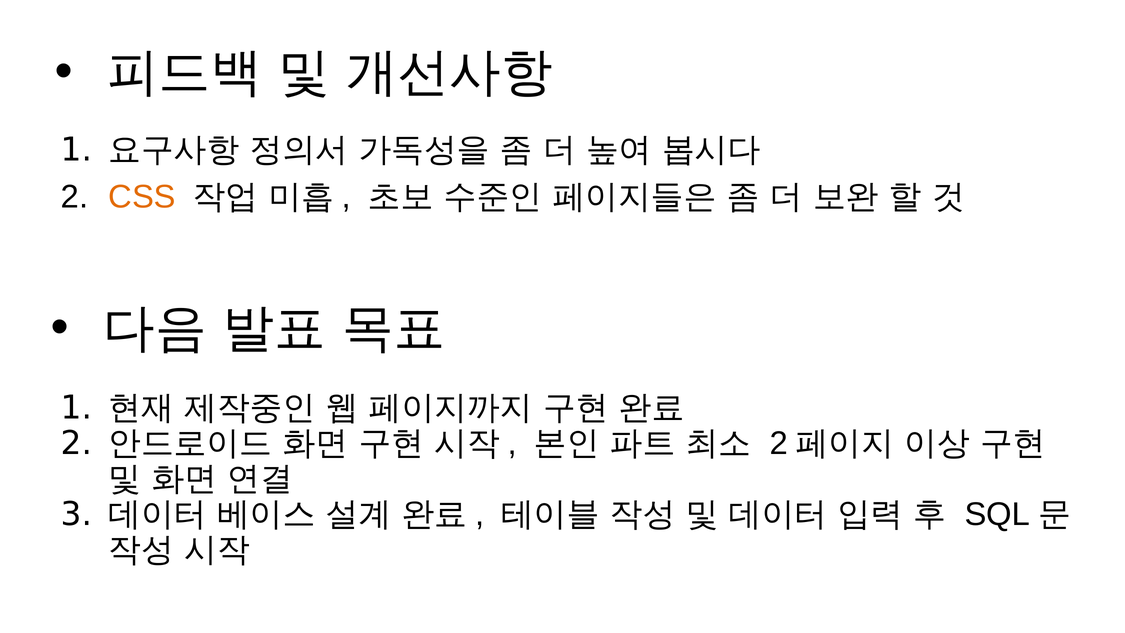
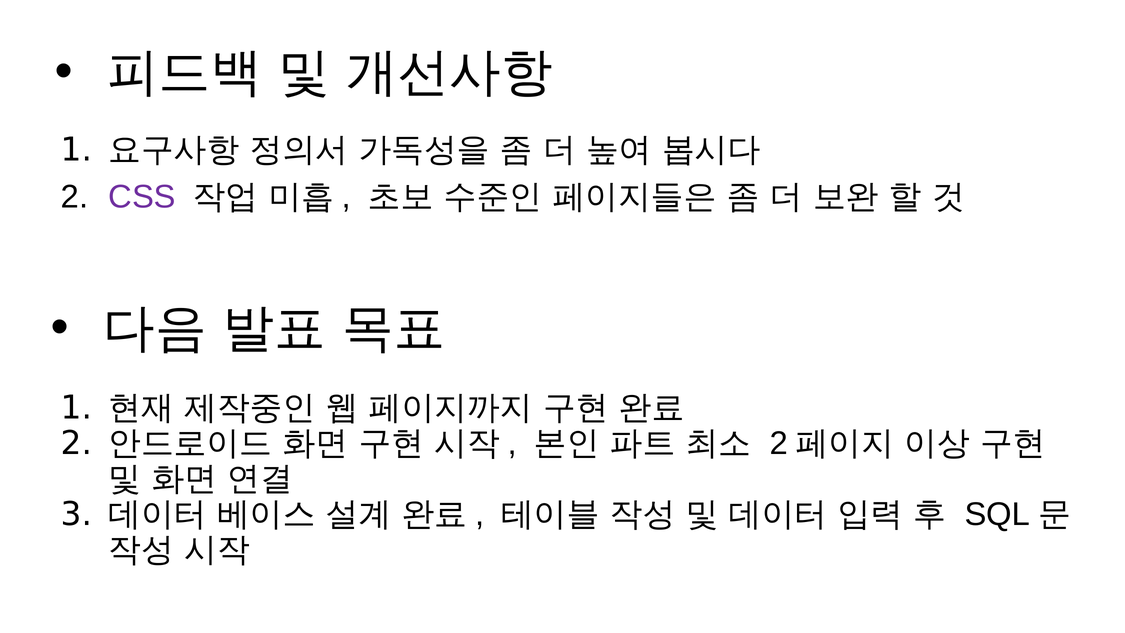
CSS colour: orange -> purple (142, 197)
